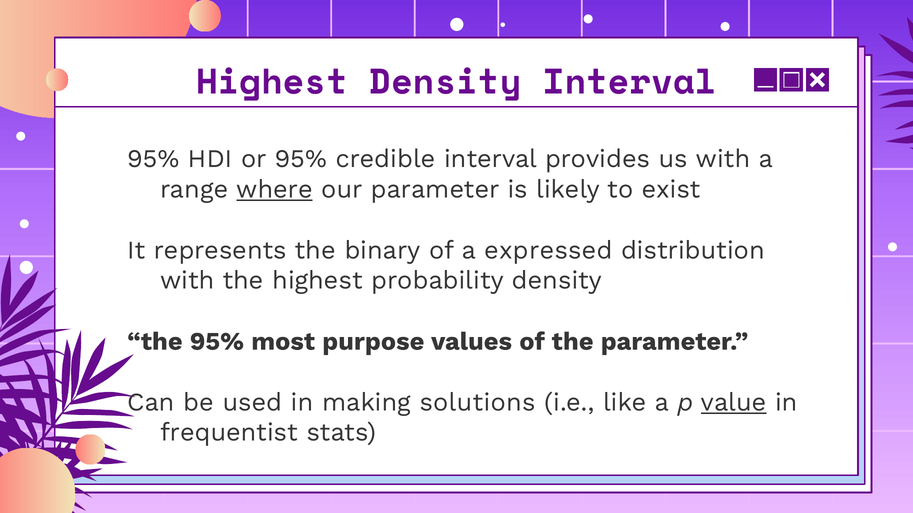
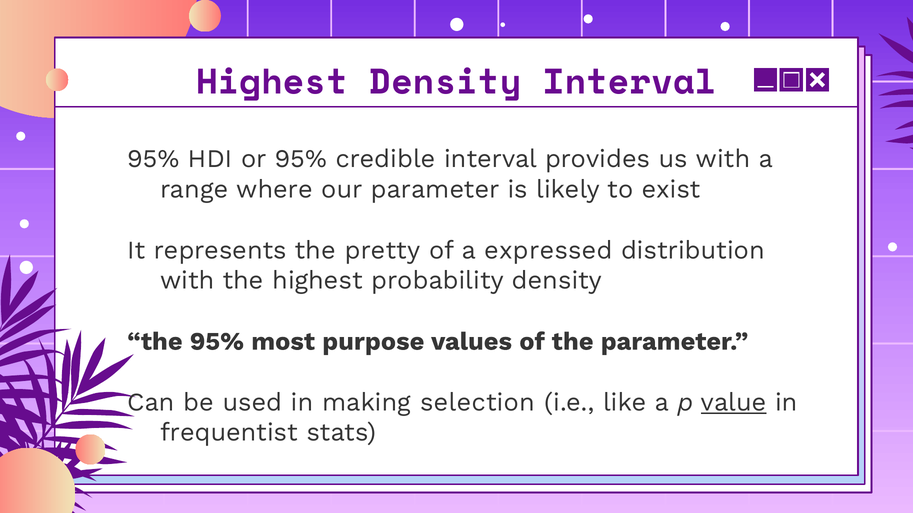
where underline: present -> none (275, 190)
binary: binary -> pretty (382, 250)
solutions: solutions -> selection (478, 403)
